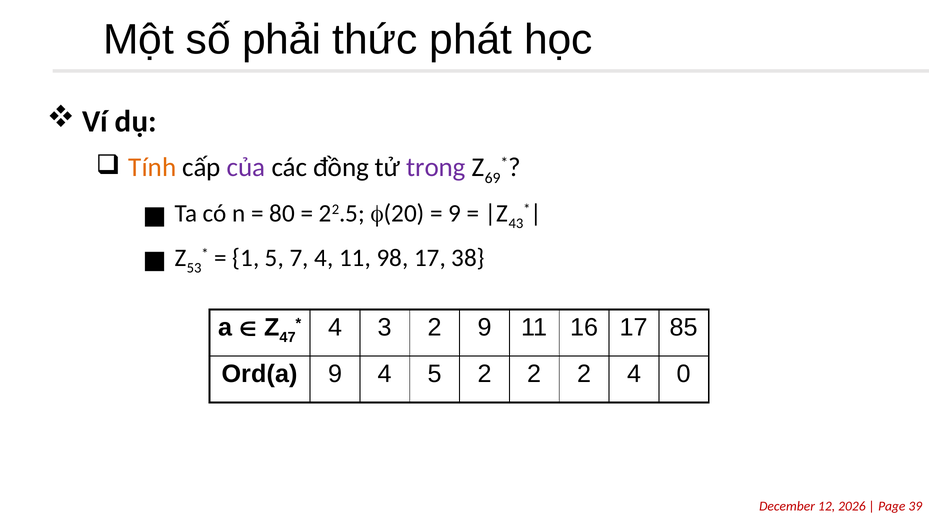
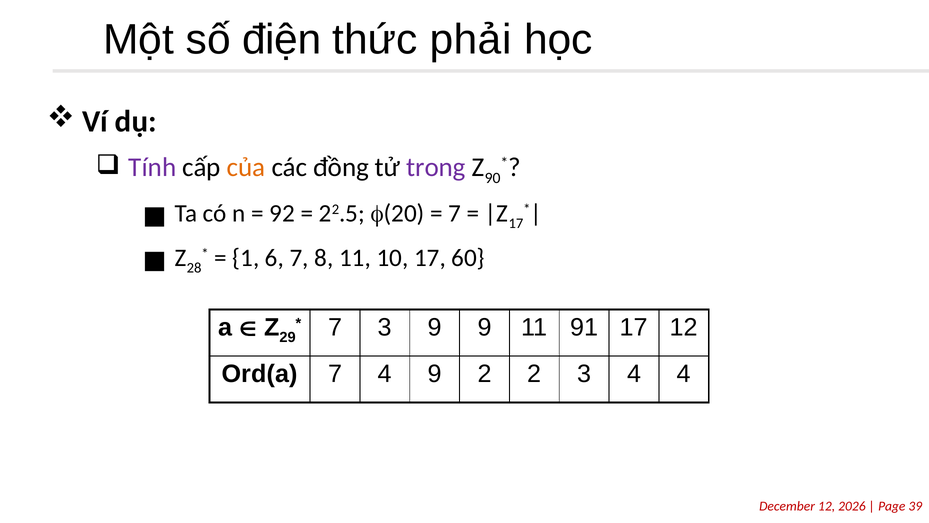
phải: phải -> điện (282, 40)
phát: phát -> phải (471, 40)
Tính colour: orange -> purple (152, 167)
của colour: purple -> orange (246, 167)
69: 69 -> 90 (493, 178)
80: 80 -> 92 (282, 213)
9: 9 -> 7 (455, 213)
43: 43 -> 17 (516, 223)
1 5: 5 -> 6 (274, 258)
7 4: 4 -> 8 (324, 258)
98: 98 -> 10 (392, 258)
38: 38 -> 60 (468, 258)
53: 53 -> 28 (194, 268)
47: 47 -> 29 (288, 337)
4: 4 -> 7 (335, 327)
3 2: 2 -> 9 (435, 327)
16: 16 -> 91 (584, 327)
17 85: 85 -> 12 (684, 327)
Ord(a 9: 9 -> 7 (335, 374)
4 5: 5 -> 9 (435, 374)
2 2 2: 2 -> 3 (584, 374)
4 0: 0 -> 4 (684, 374)
